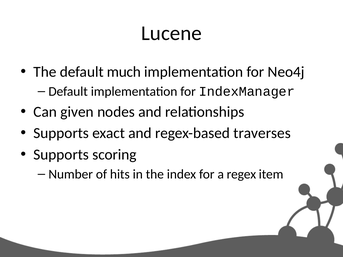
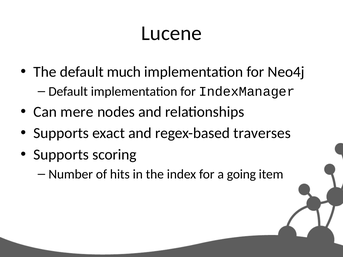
given: given -> mere (77, 112)
regex: regex -> going (241, 174)
